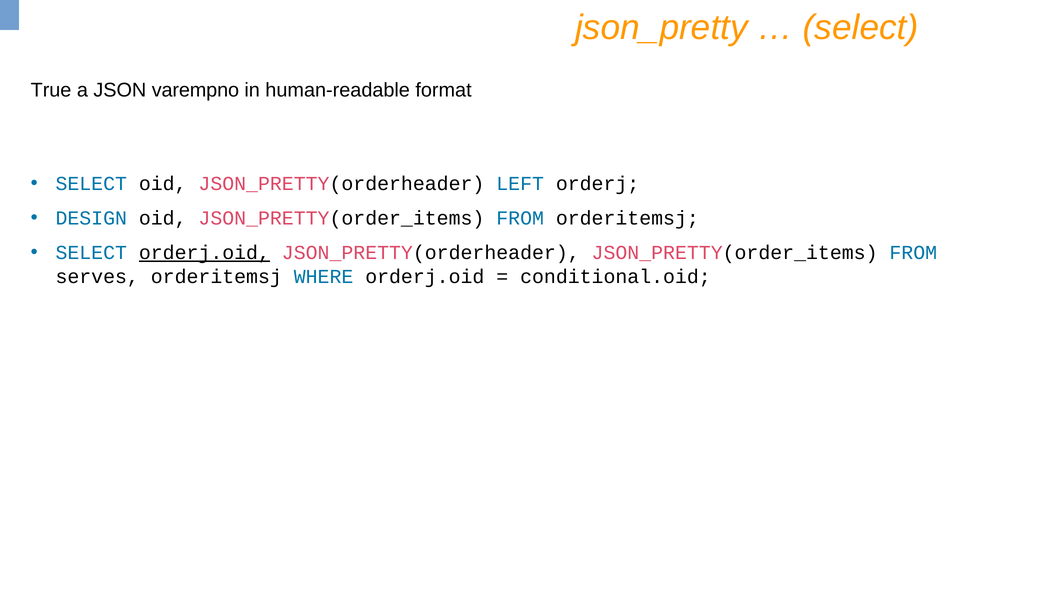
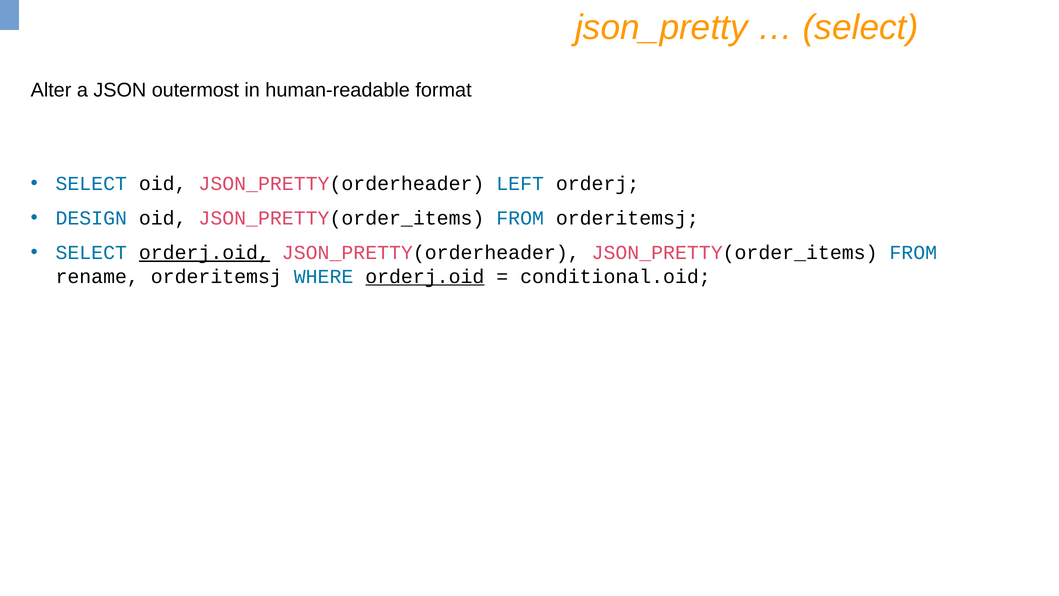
True: True -> Alter (51, 90)
varempno: varempno -> outermost (195, 90)
serves: serves -> rename (97, 276)
orderj.oid underline: none -> present (425, 276)
